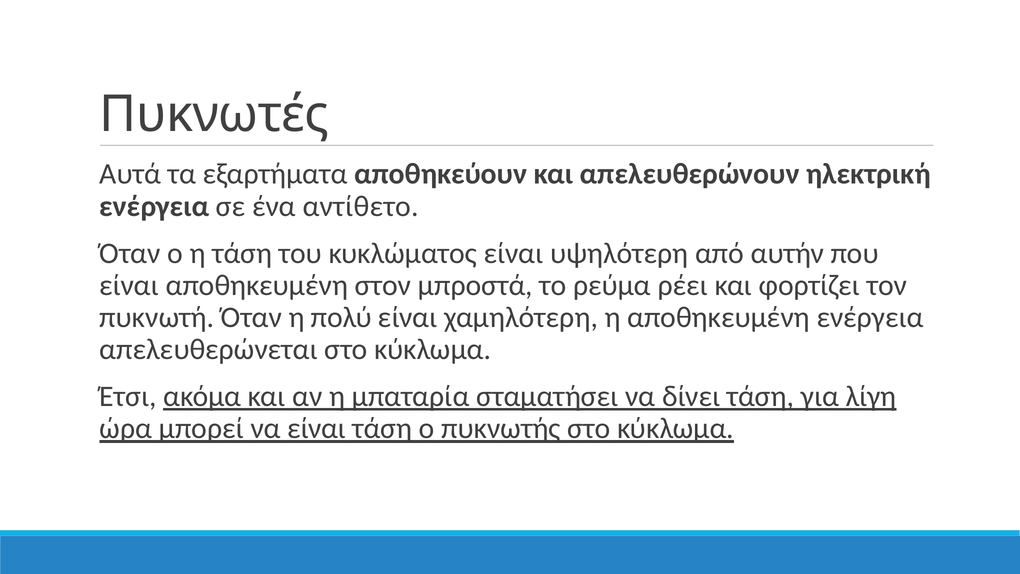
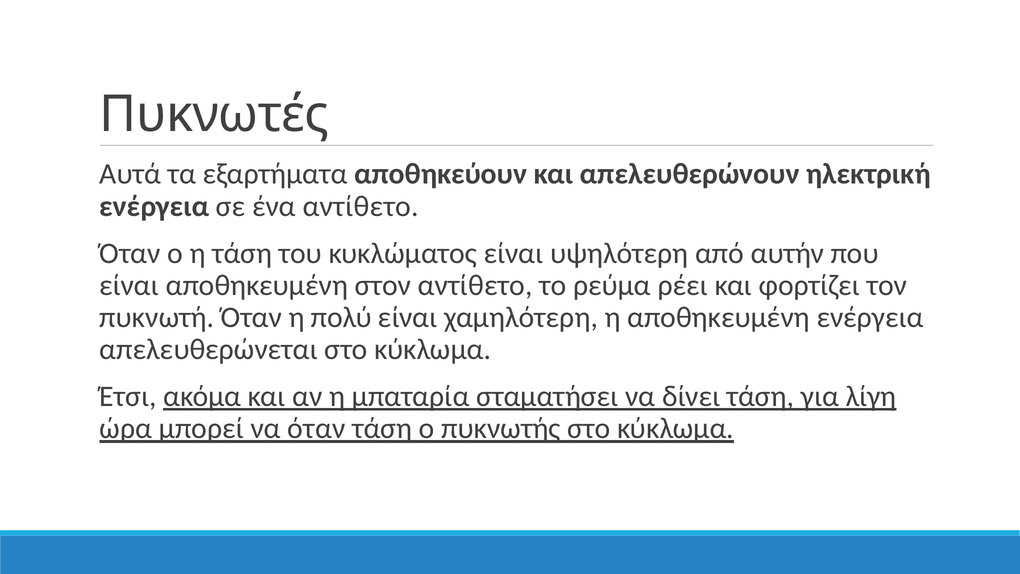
στον μπροστά: μπροστά -> αντίθετο (475, 285)
να είναι: είναι -> όταν (316, 428)
